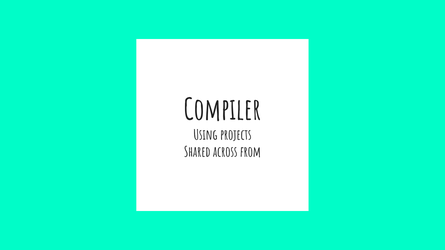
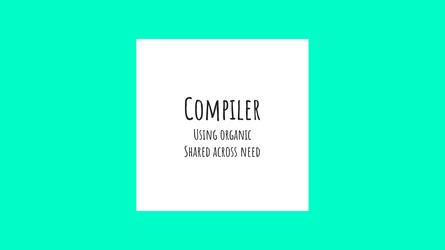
projects: projects -> organic (236, 135)
from: from -> need (250, 152)
